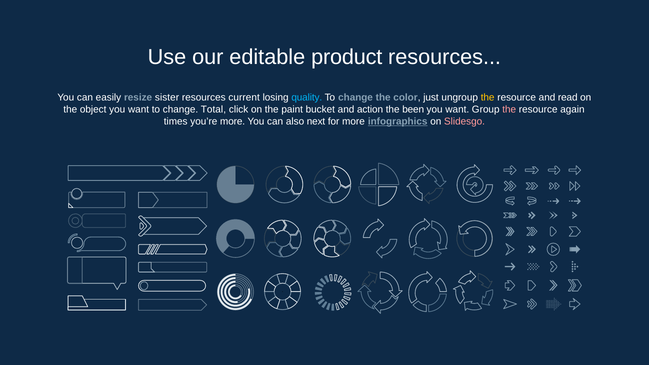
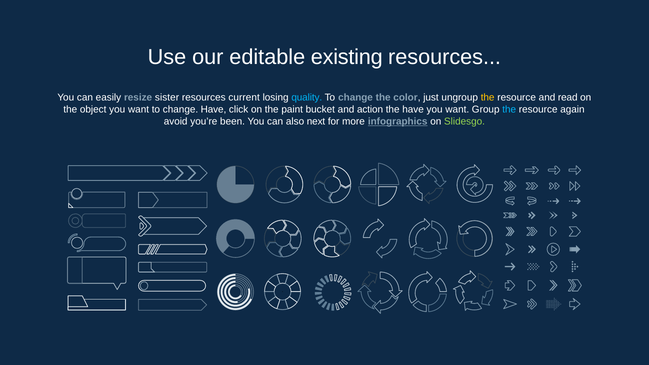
product: product -> existing (347, 57)
change Total: Total -> Have (213, 109)
the been: been -> have (413, 109)
the colour: pink -> light blue (509, 109)
times: times -> avoid (176, 121)
you’re more: more -> been (233, 121)
Slidesgo colour: pink -> light green (465, 121)
